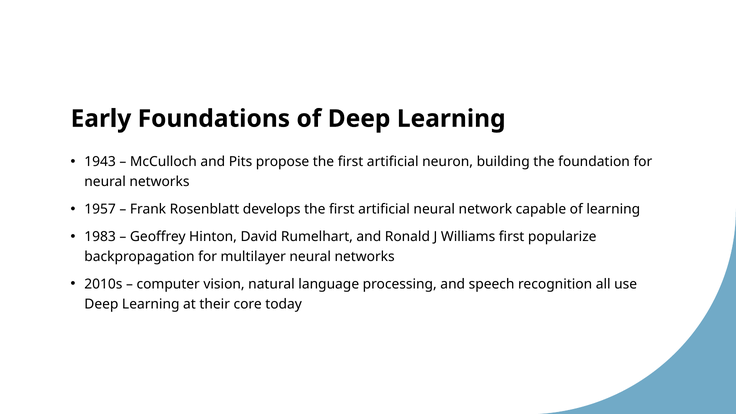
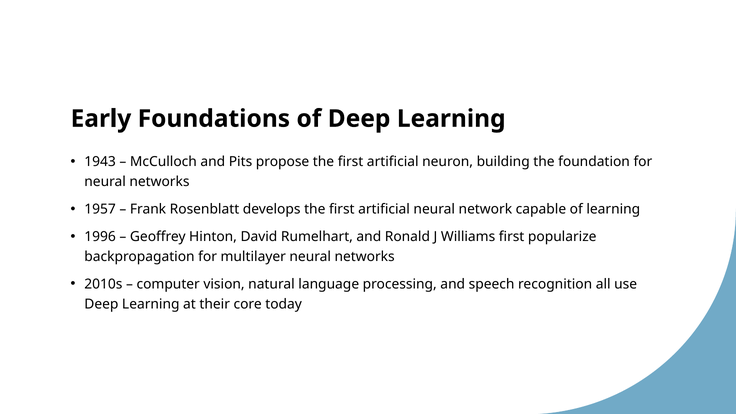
1983: 1983 -> 1996 (100, 237)
